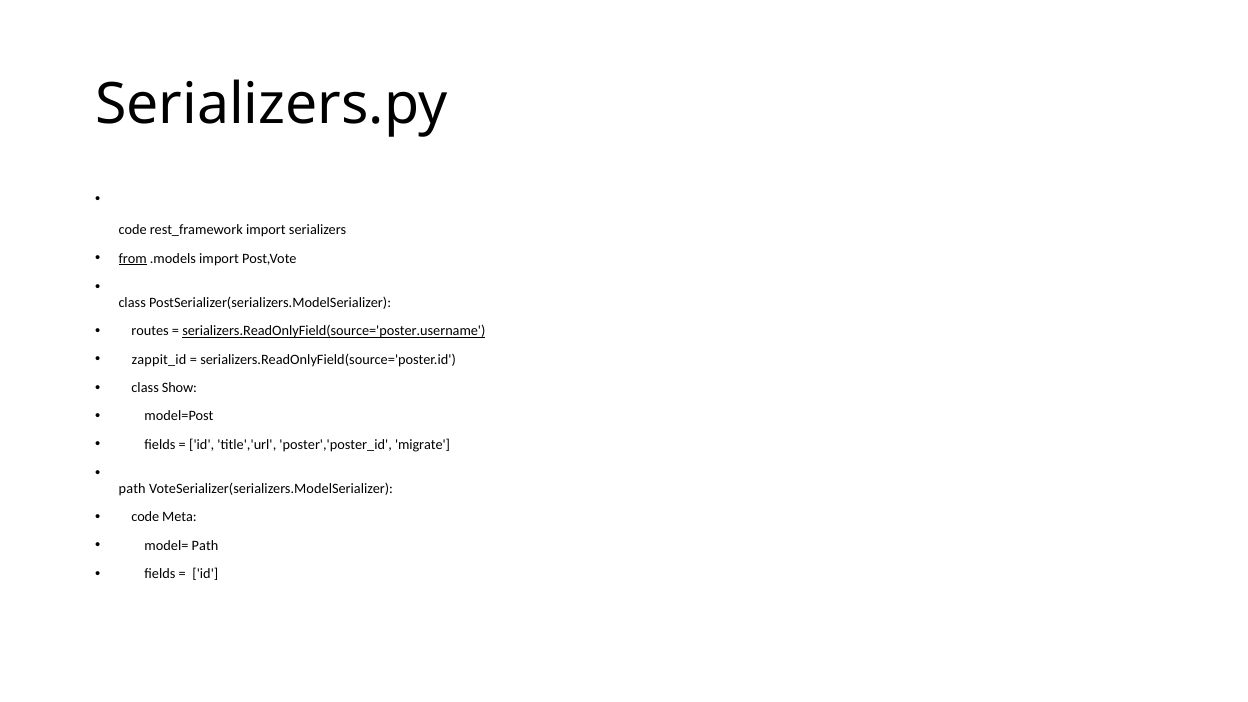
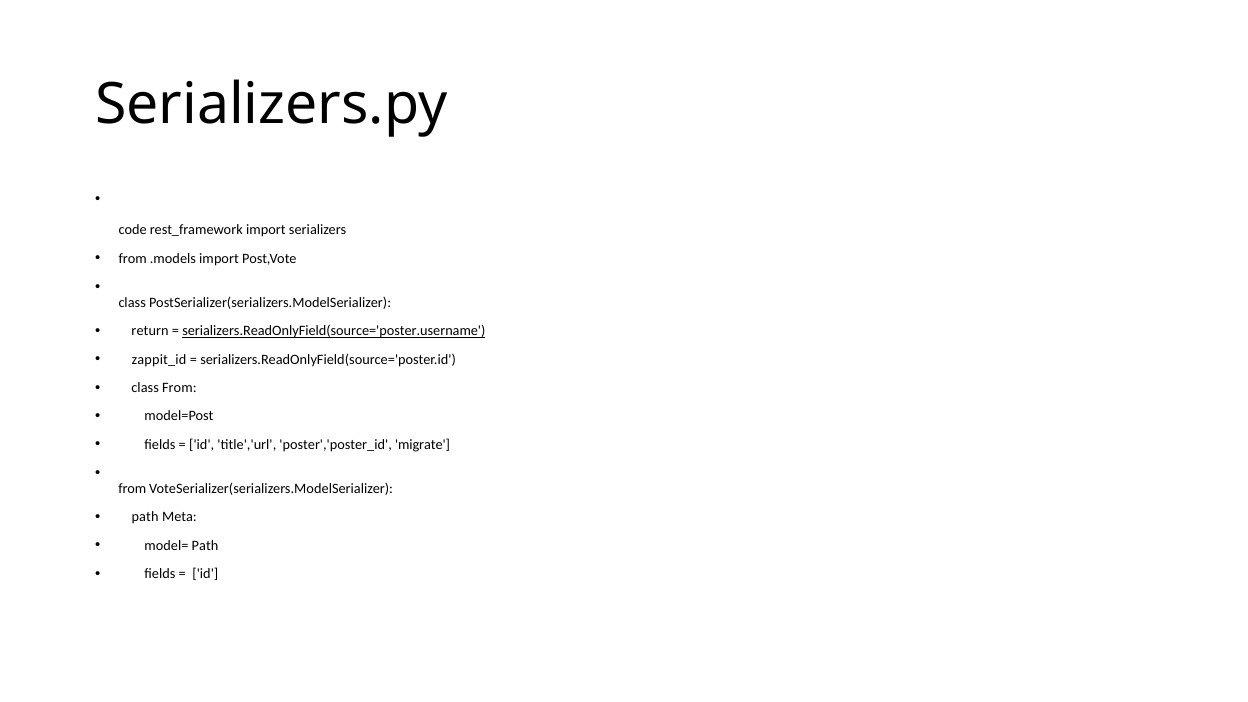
from underline: present -> none (133, 259)
routes: routes -> return (150, 331)
class Show: Show -> From (179, 388)
path: path -> from (132, 489)
code: code -> path (145, 517)
